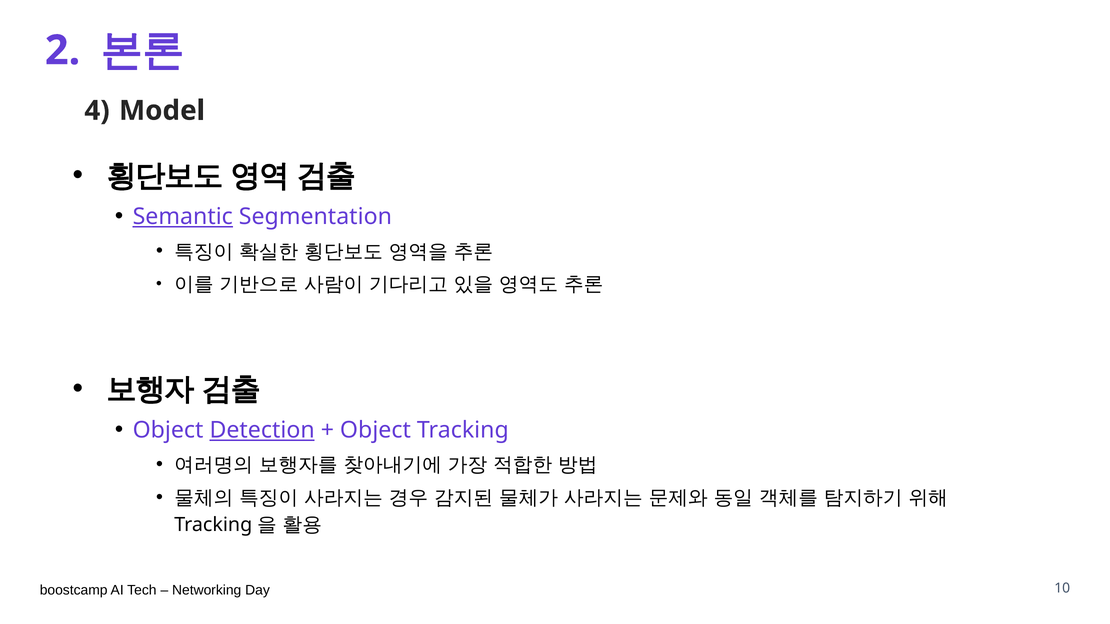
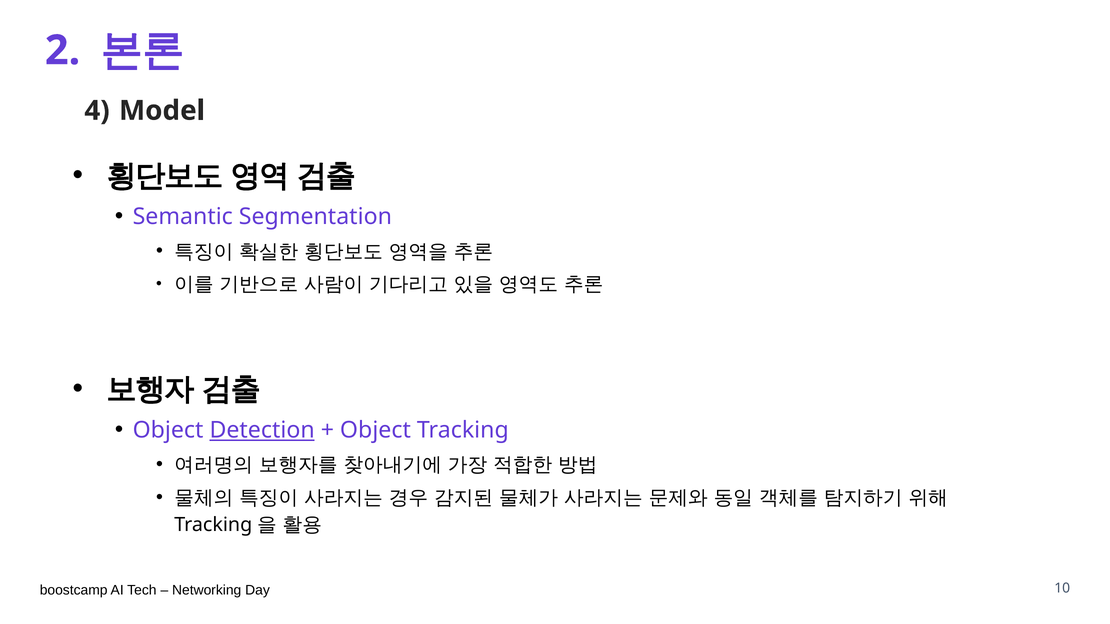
Semantic underline: present -> none (183, 217)
